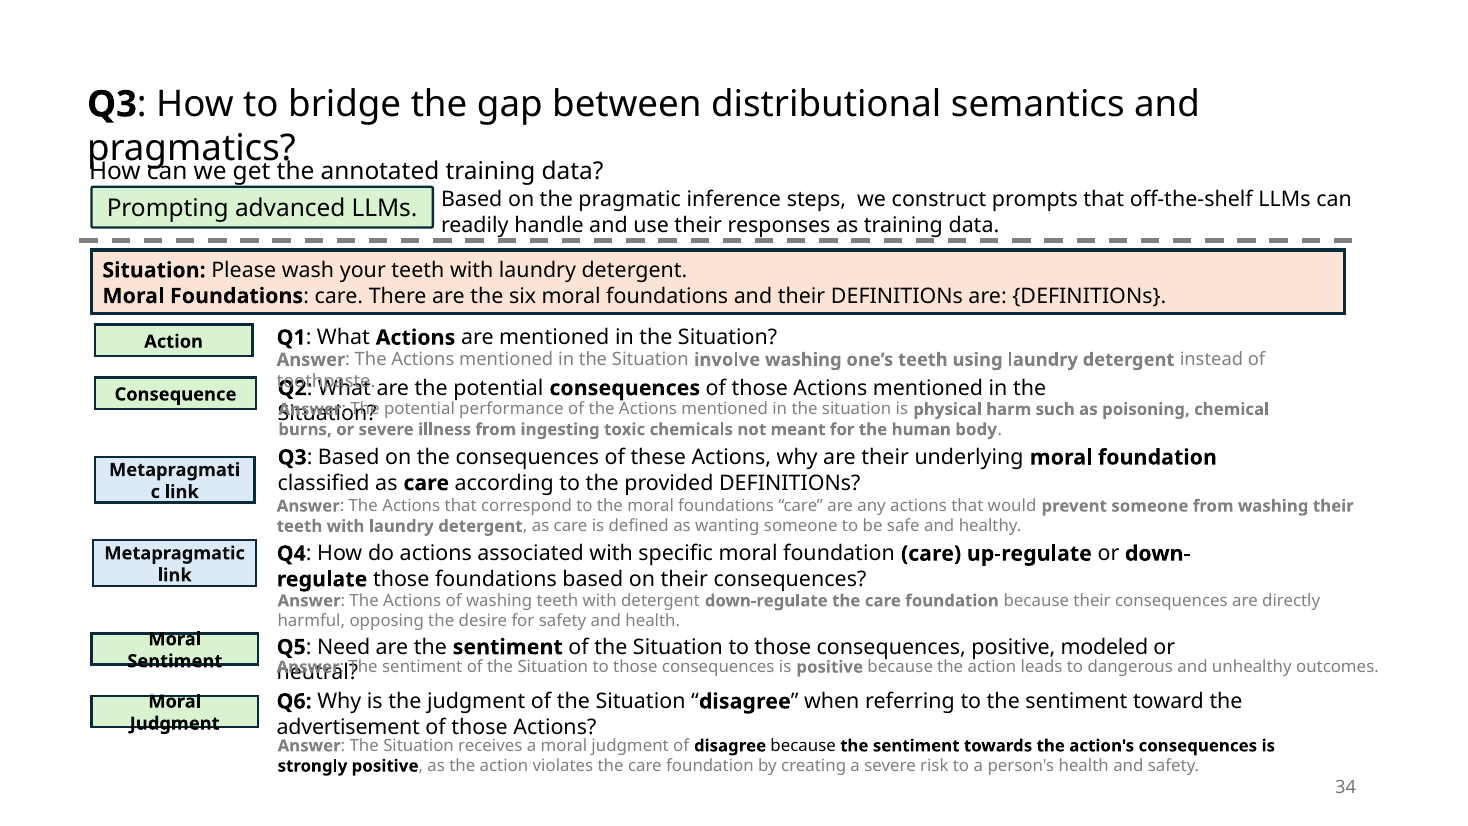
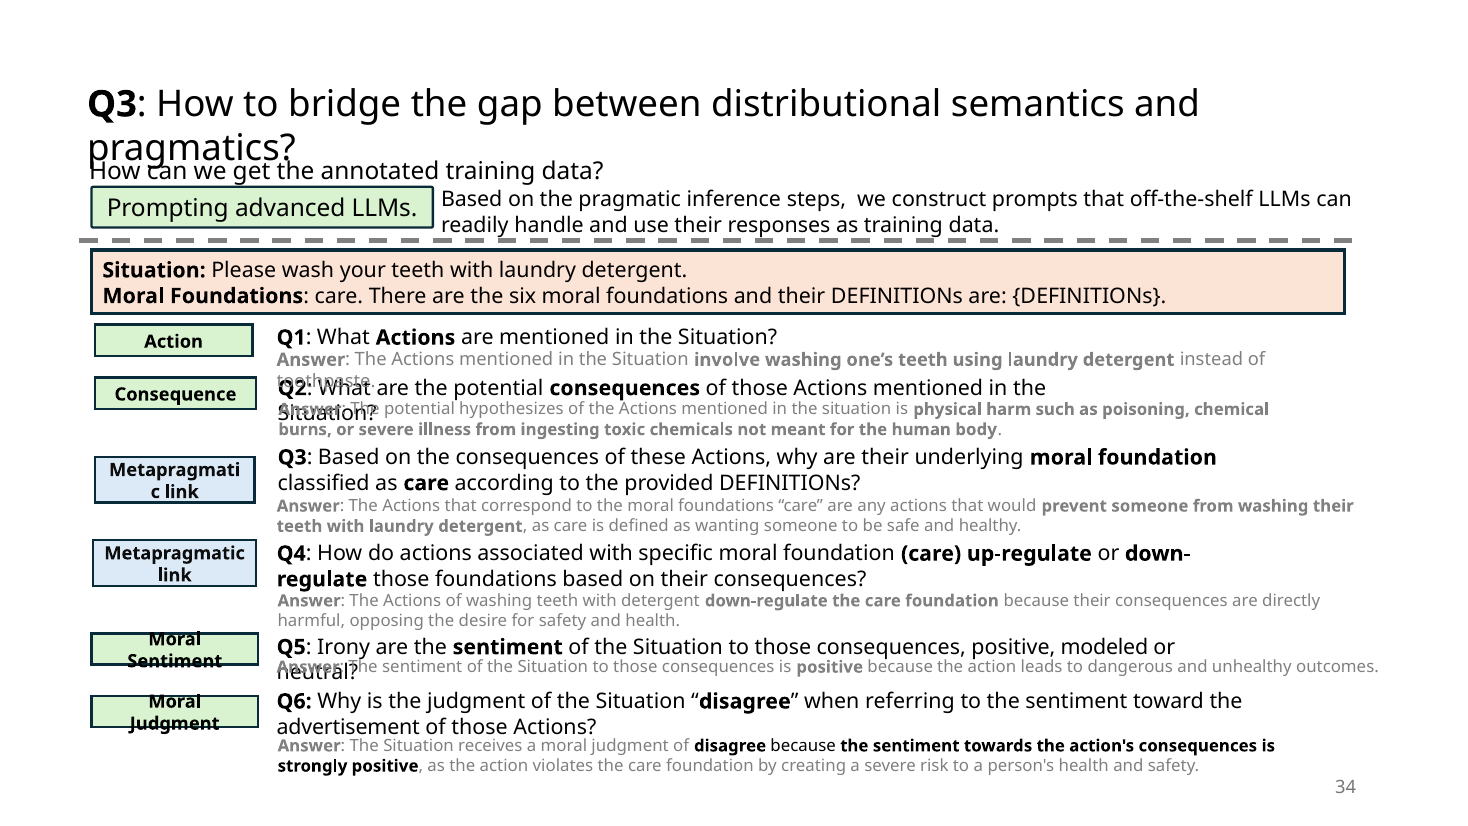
performance: performance -> hypothesizes (511, 409)
Need: Need -> Irony (344, 647)
